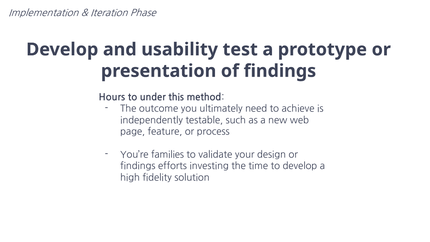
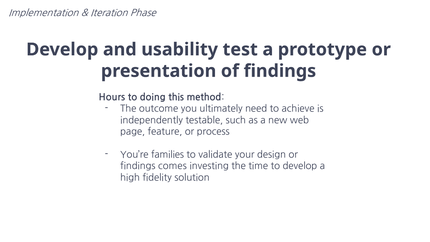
under: under -> doing (153, 97)
efforts: efforts -> comes (172, 166)
